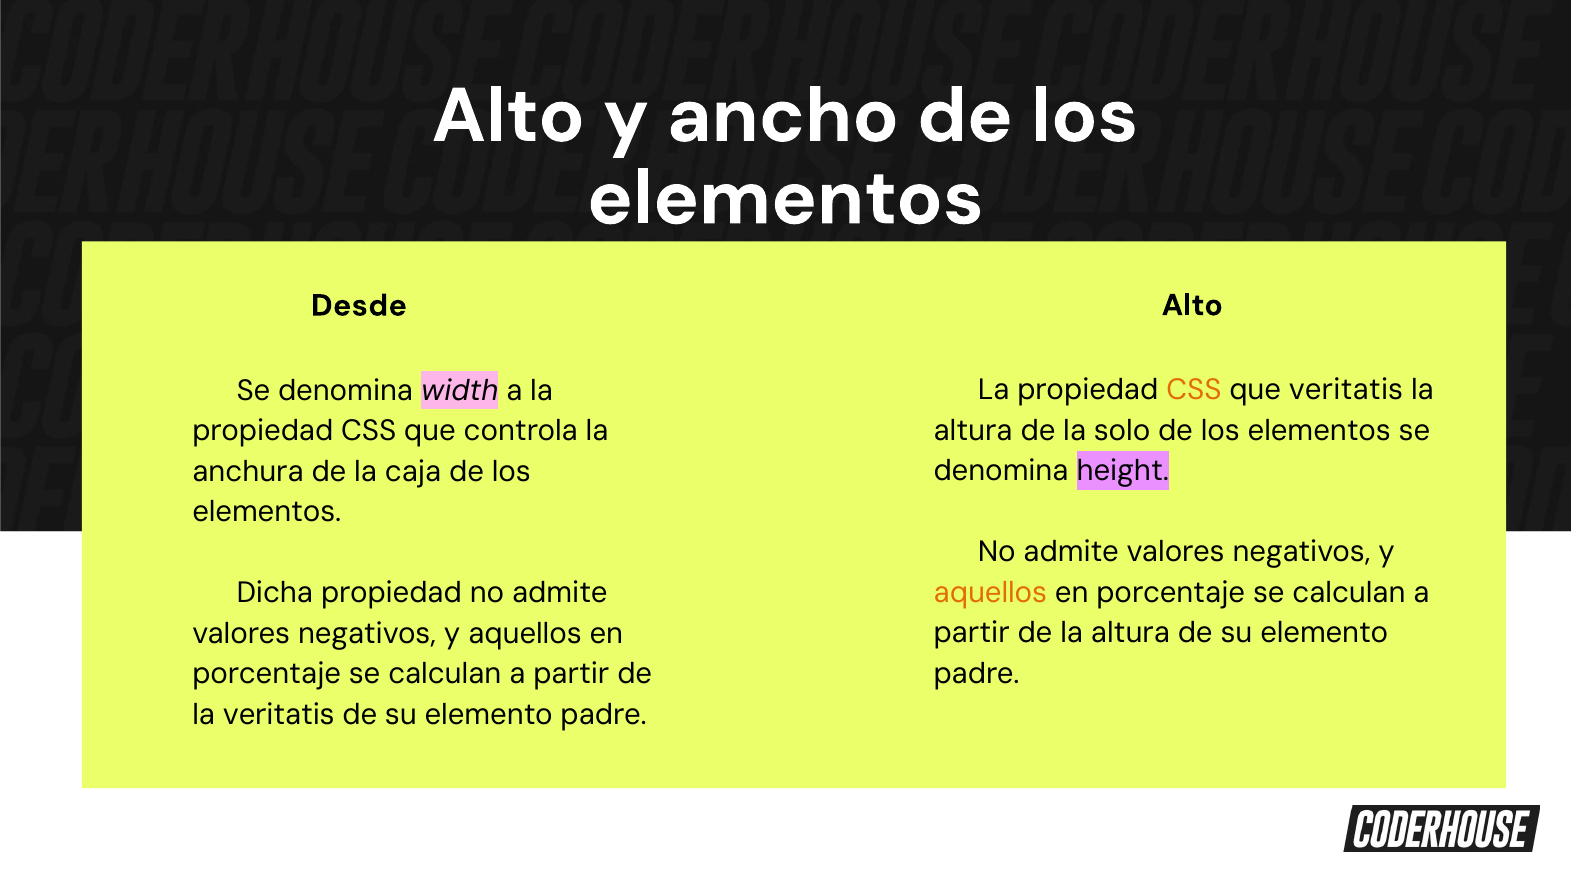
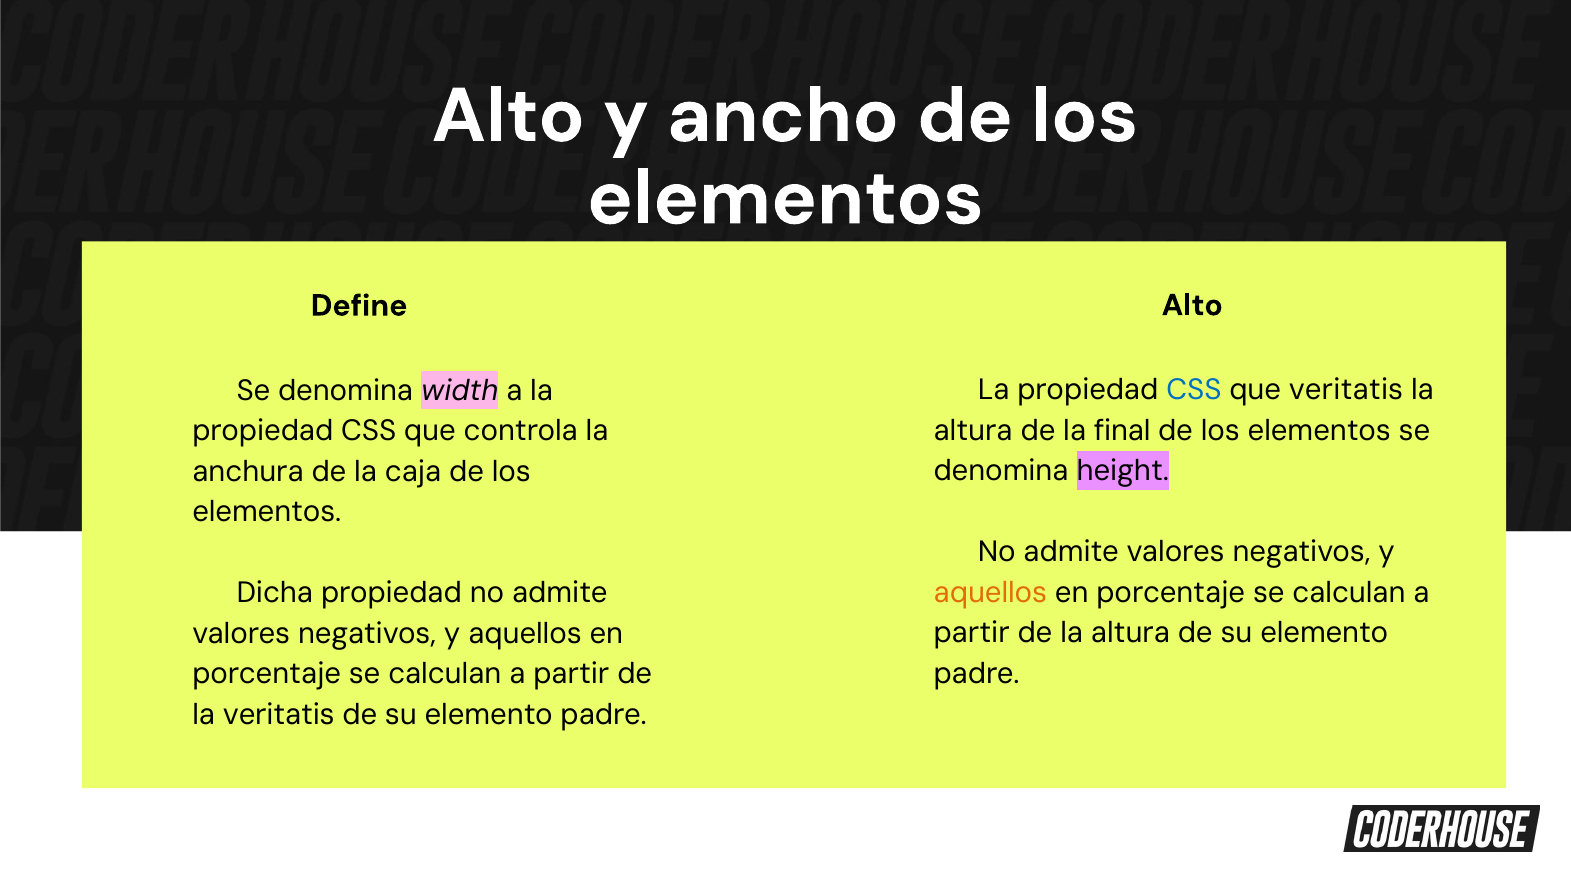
Desde: Desde -> Define (359, 306)
CSS colour: orange -> blue (1194, 390)
solo: solo -> final (1122, 431)
